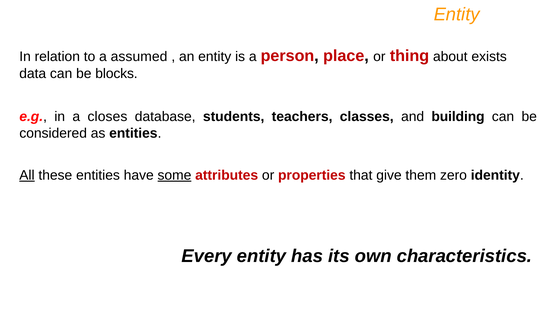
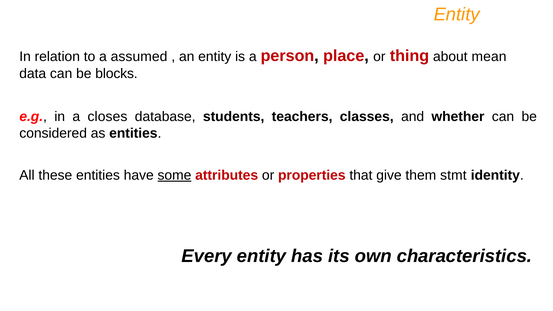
exists: exists -> mean (489, 57)
building: building -> whether (458, 117)
All underline: present -> none (27, 175)
zero: zero -> stmt (453, 175)
